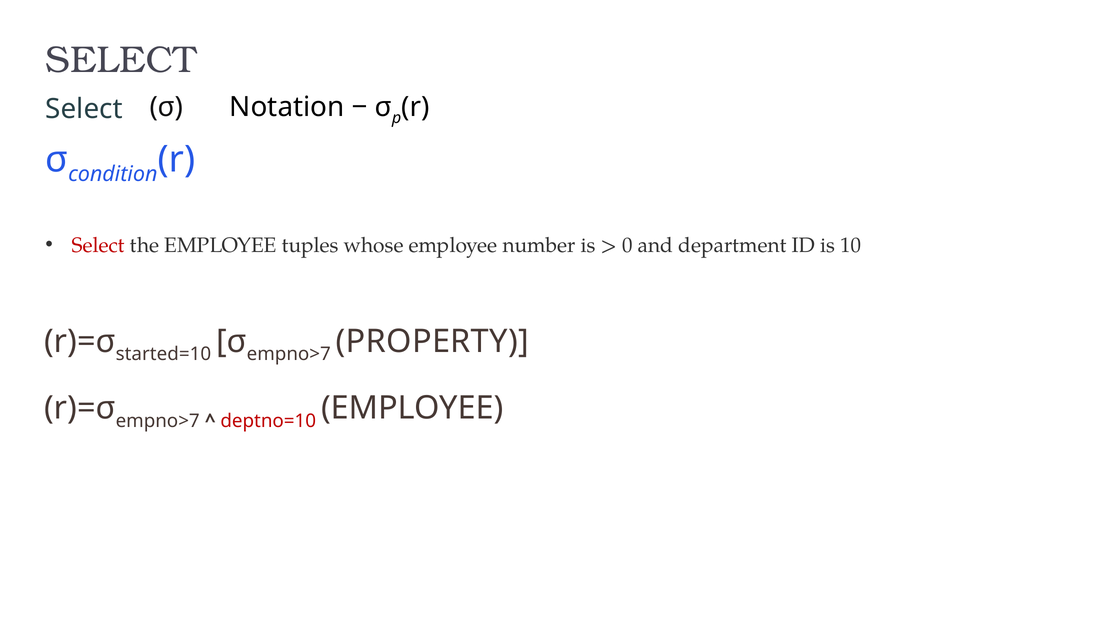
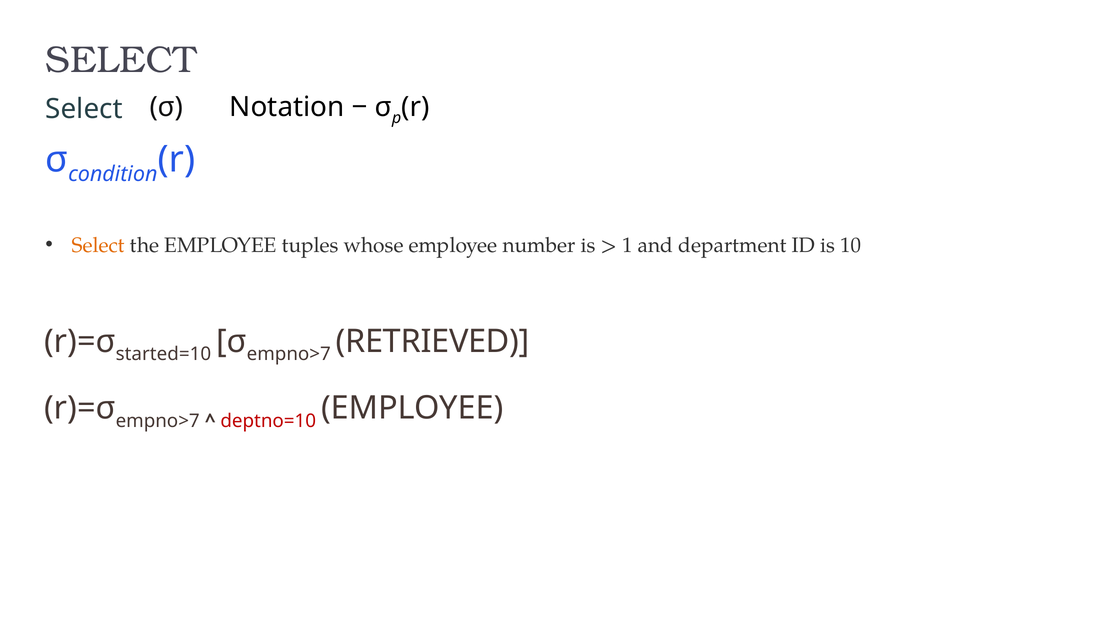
Select colour: red -> orange (98, 245)
0: 0 -> 1 (627, 245)
PROPERTY: PROPERTY -> RETRIEVED (433, 342)
